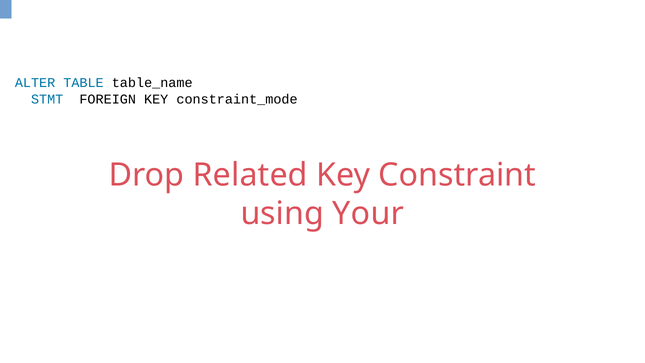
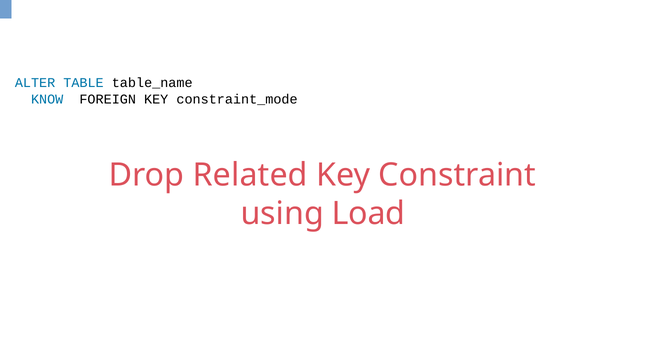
STMT: STMT -> KNOW (47, 99)
Your: Your -> Load (368, 214)
